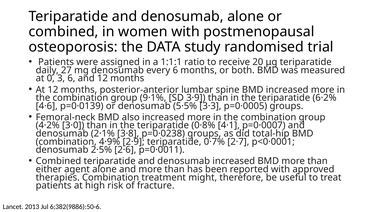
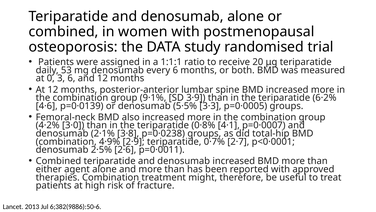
27: 27 -> 53 (66, 70)
